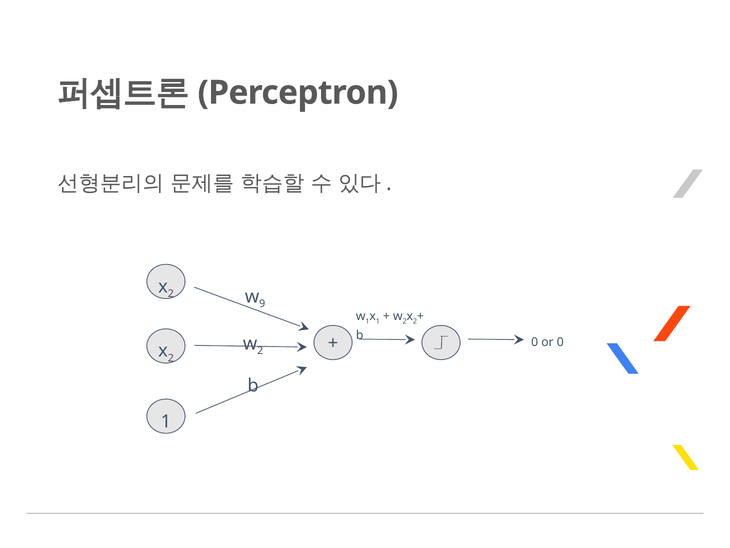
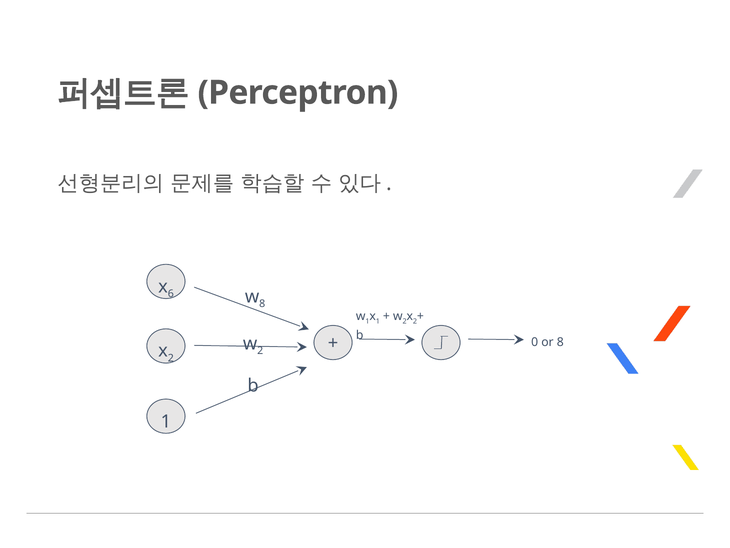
2: 2 -> 6 (171, 293)
9: 9 -> 8 (262, 304)
or 0: 0 -> 8 (560, 342)
